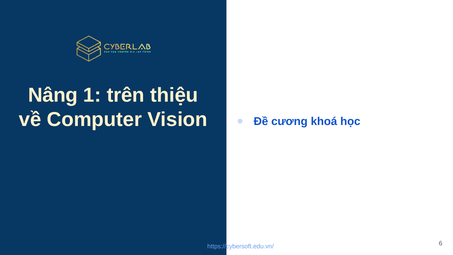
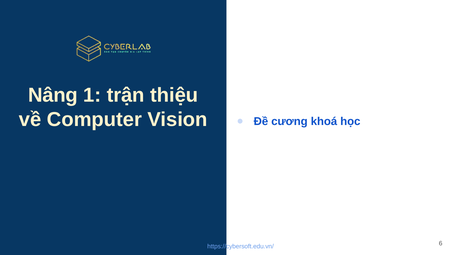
trên: trên -> trận (126, 95)
